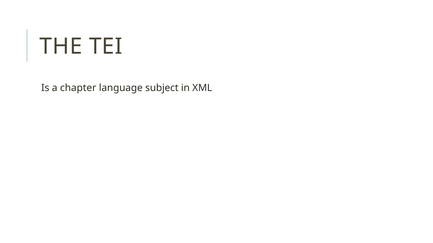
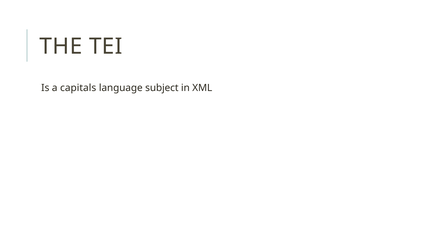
chapter: chapter -> capitals (78, 88)
